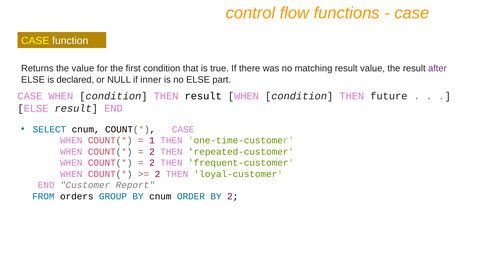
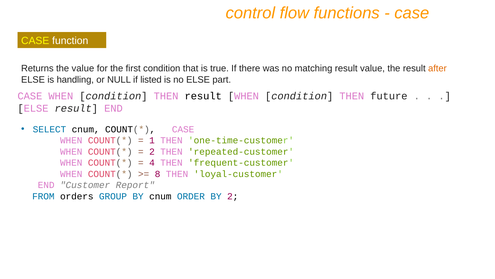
after colour: purple -> orange (437, 68)
declared: declared -> handling (75, 80)
inner: inner -> listed (151, 80)
2: 2 -> 4 (152, 163)
2: 2 -> 8 (158, 174)
